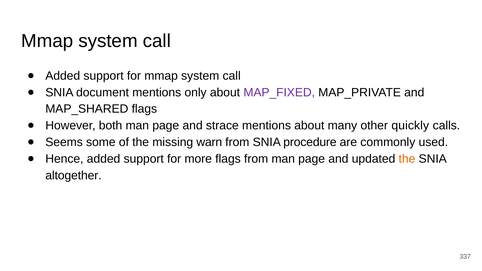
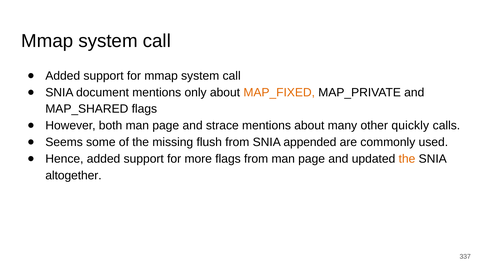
MAP_FIXED colour: purple -> orange (279, 92)
warn: warn -> flush (209, 142)
procedure: procedure -> appended (310, 142)
